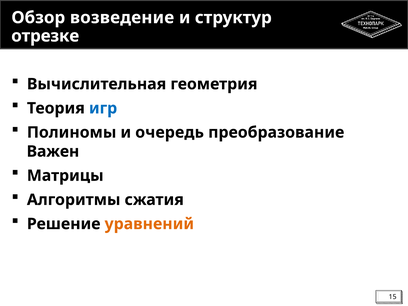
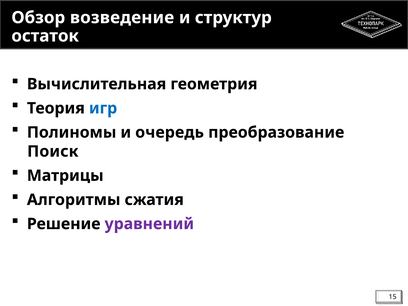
отрезке: отрезке -> остаток (45, 36)
Важен: Важен -> Поиск (53, 151)
уравнений colour: orange -> purple (149, 224)
